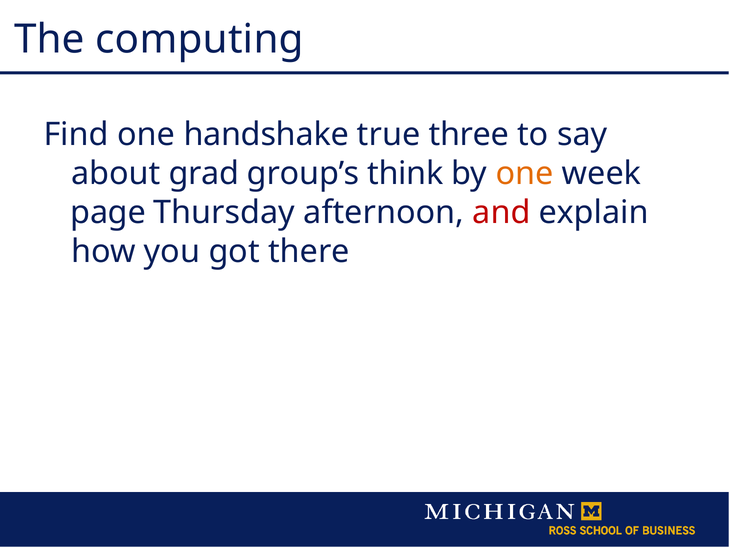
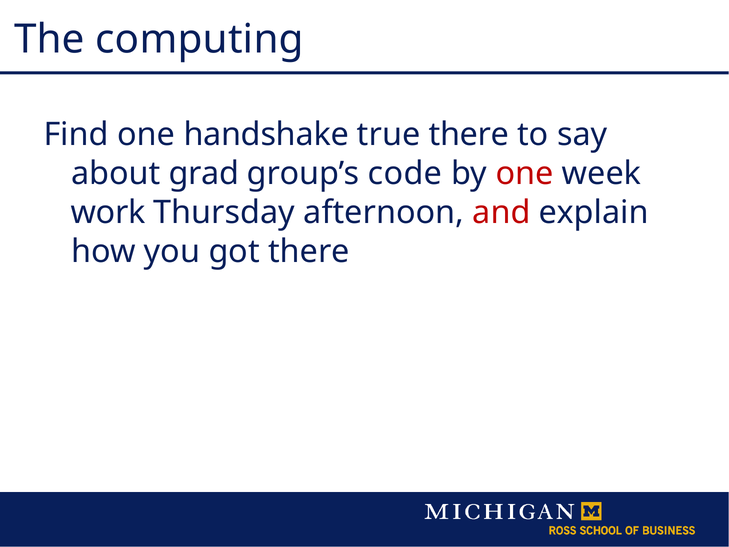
true three: three -> there (469, 135)
think: think -> code (405, 173)
one colour: orange -> red (524, 173)
page: page -> work (108, 212)
